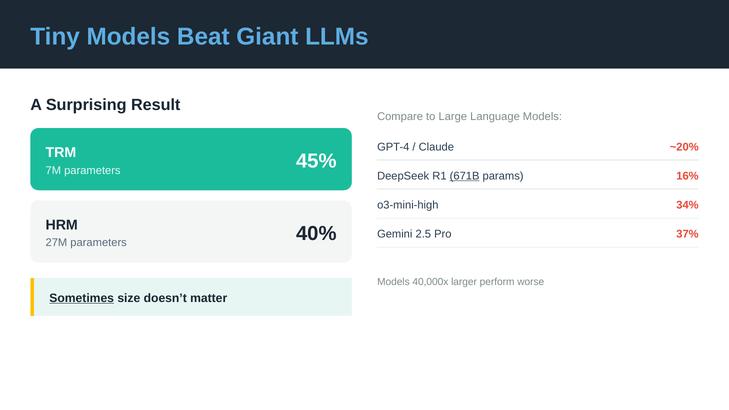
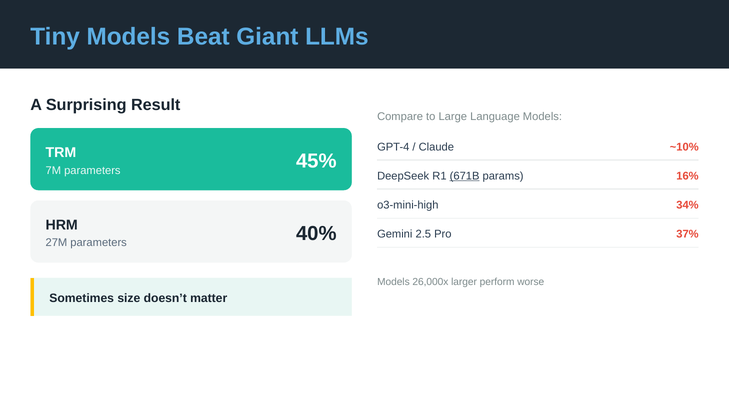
~20%: ~20% -> ~10% (684, 147)
40,000x: 40,000x -> 26,000x (430, 282)
Sometimes underline: present -> none (82, 298)
